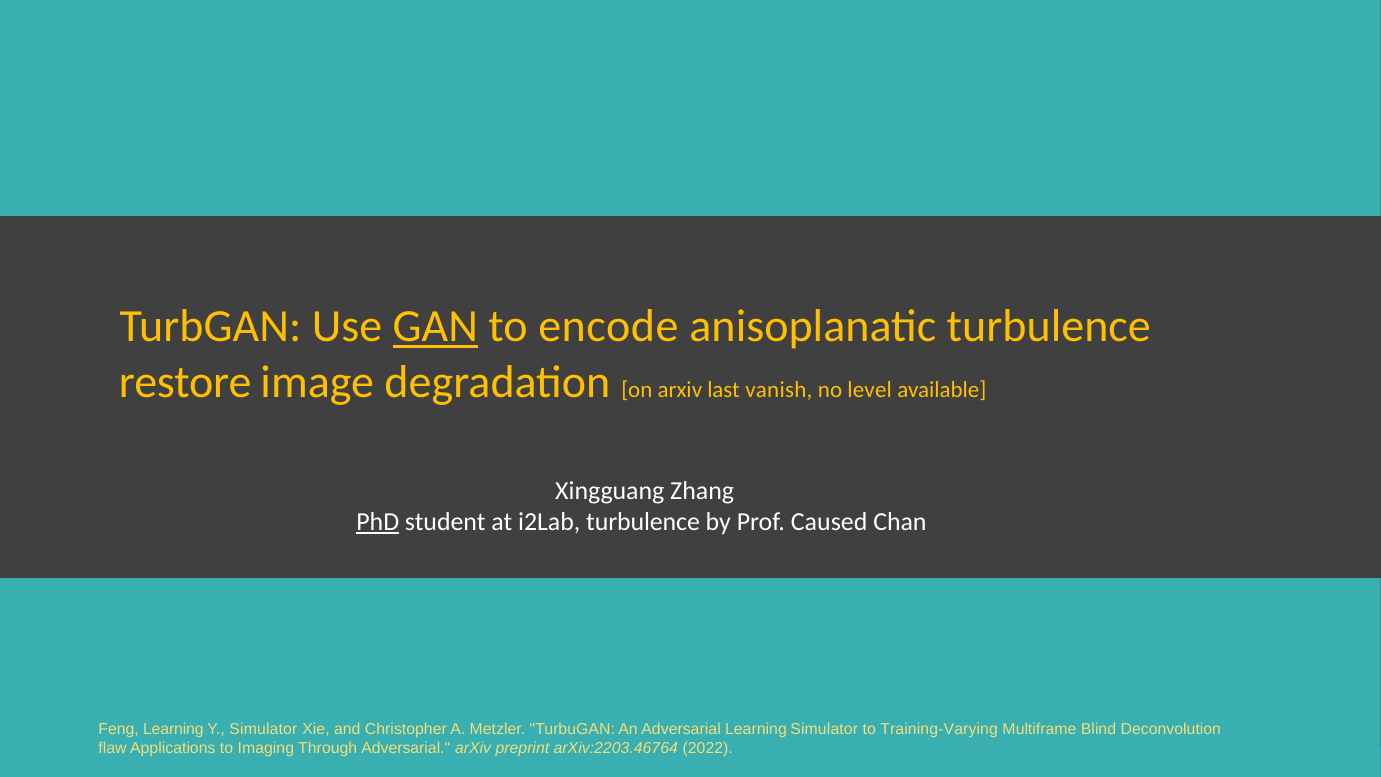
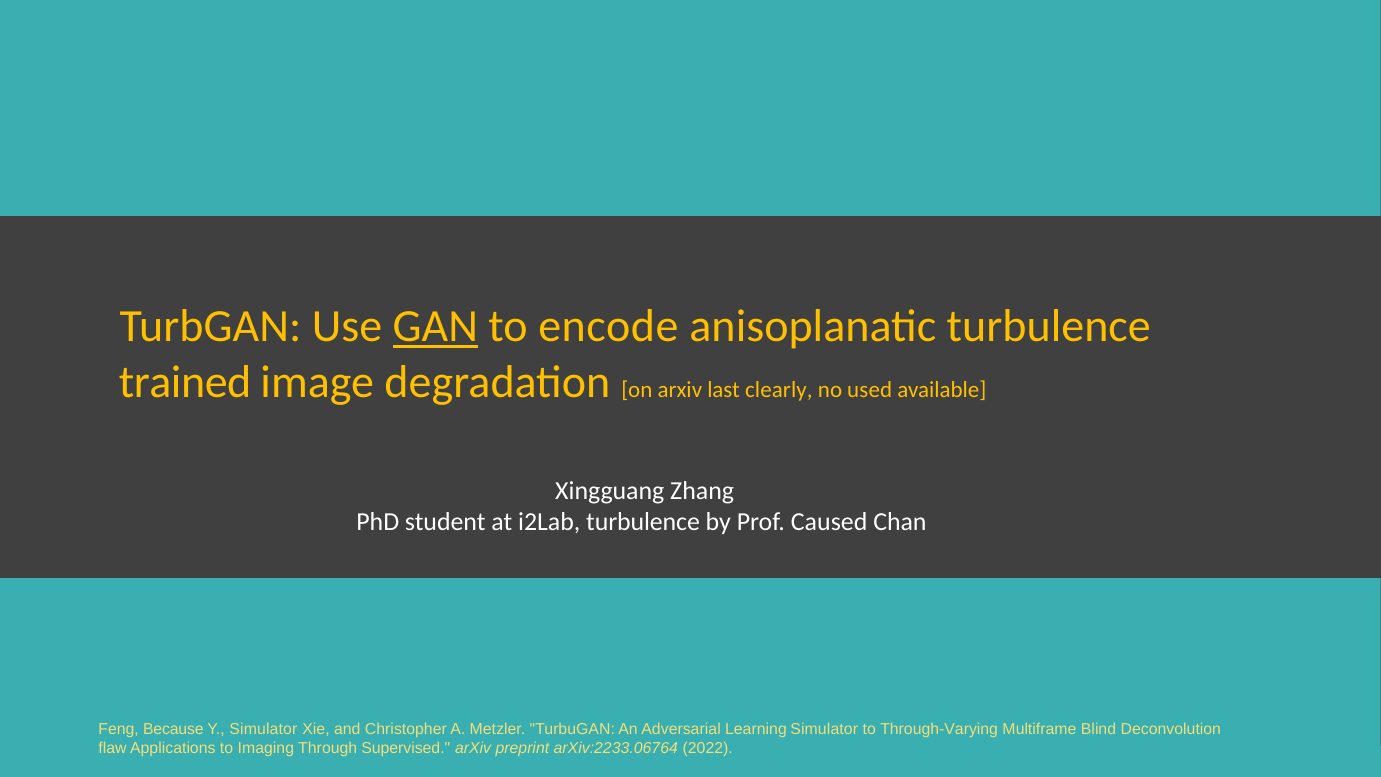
restore: restore -> trained (185, 382)
vanish: vanish -> clearly (779, 389)
level: level -> used (870, 389)
PhD underline: present -> none (378, 522)
Feng Learning: Learning -> Because (173, 729)
Training-Varying: Training-Varying -> Through-Varying (939, 729)
Through Adversarial: Adversarial -> Supervised (406, 748)
arXiv:2203.46764: arXiv:2203.46764 -> arXiv:2233.06764 (616, 748)
